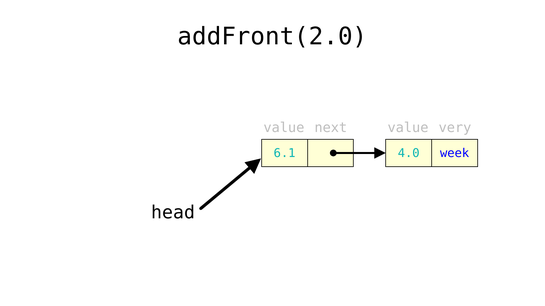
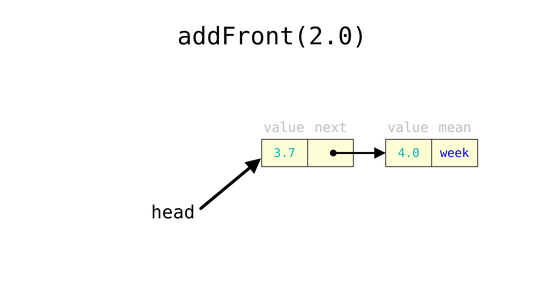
very: very -> mean (455, 128)
6.1: 6.1 -> 3.7 (285, 153)
